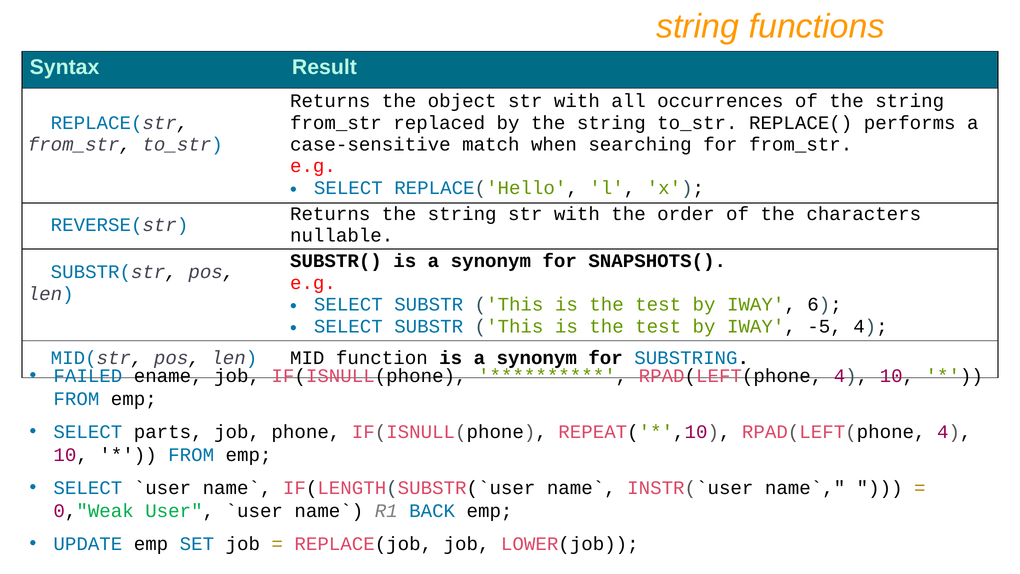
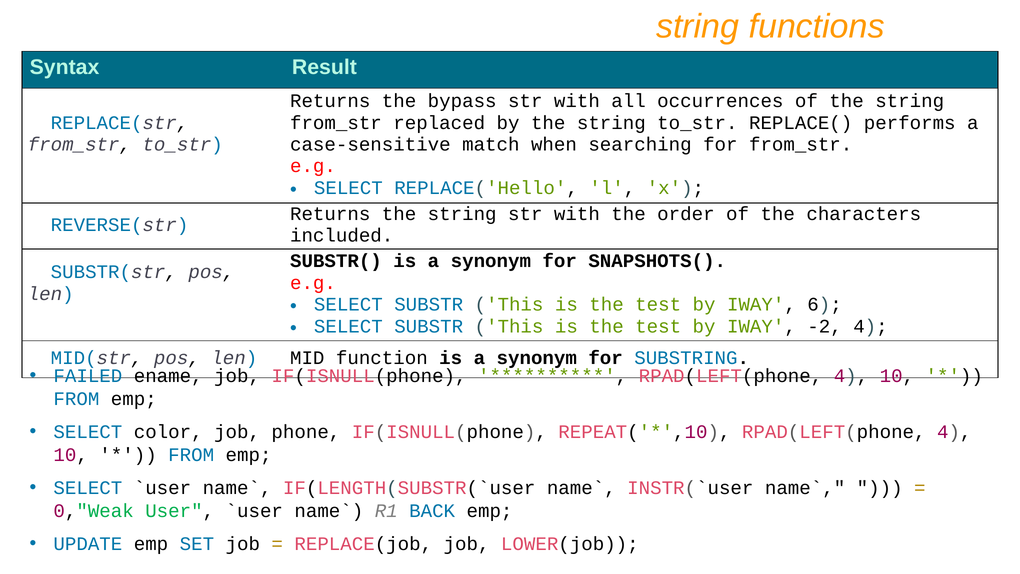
object: object -> bypass (462, 101)
nullable: nullable -> included (342, 236)
-5: -5 -> -2 (825, 326)
parts: parts -> color (168, 432)
